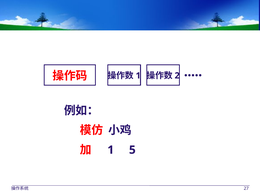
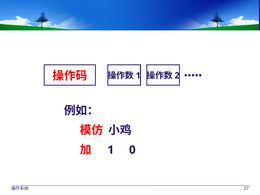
5: 5 -> 0 (132, 150)
